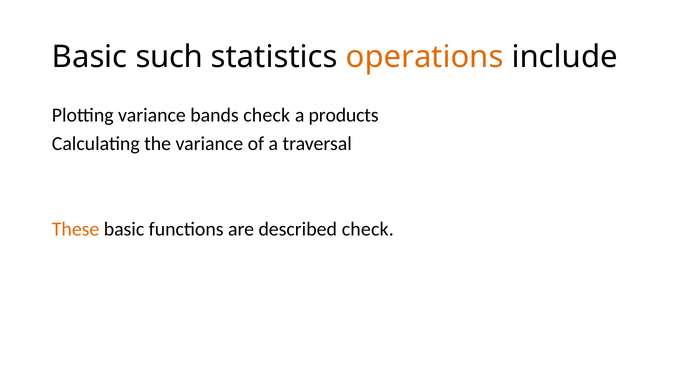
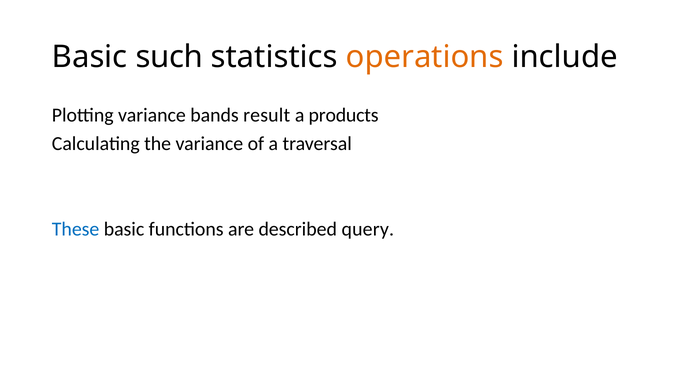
bands check: check -> result (267, 115)
These colour: orange -> blue (76, 229)
described check: check -> query (368, 229)
